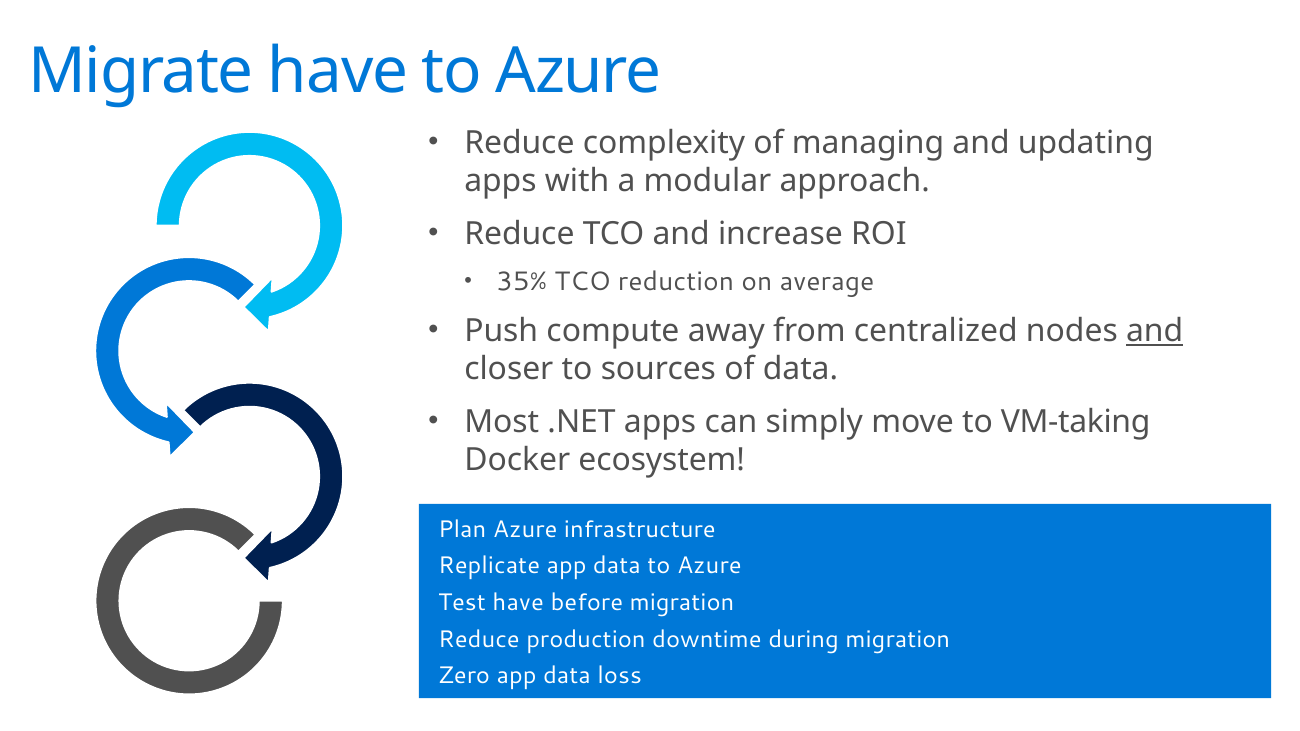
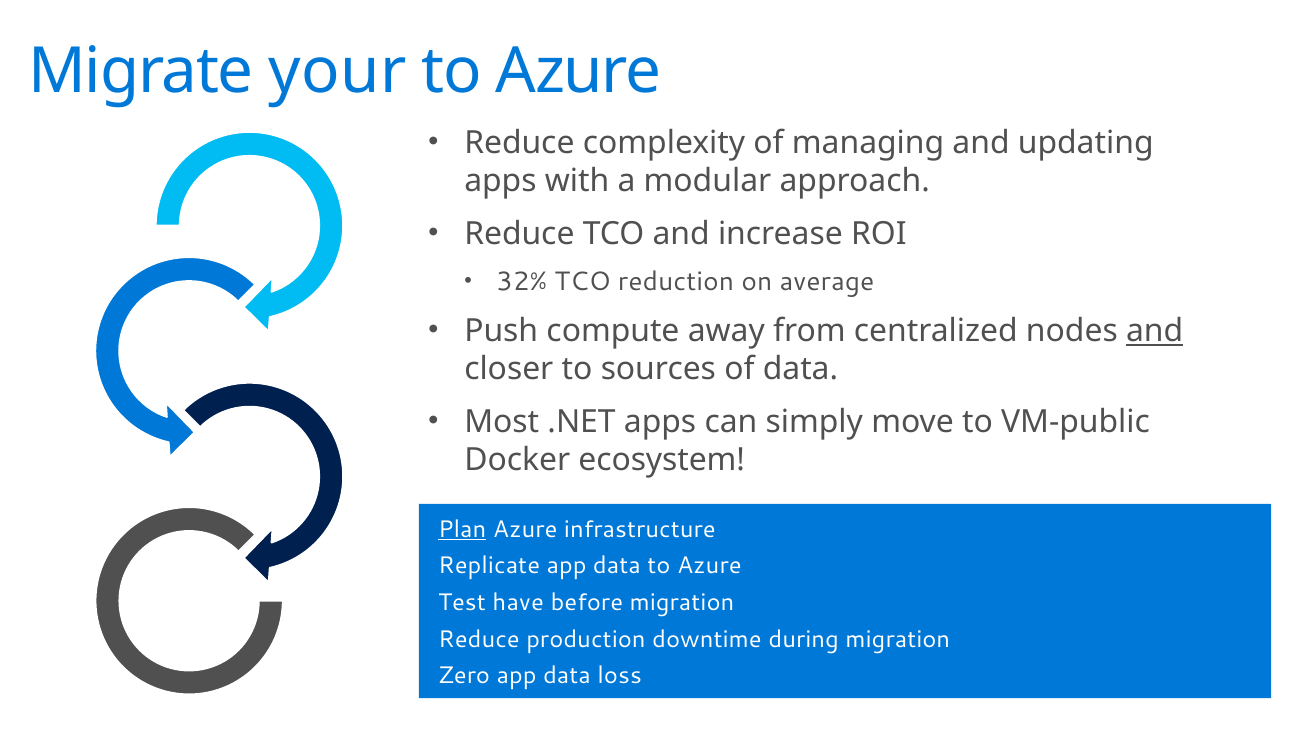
Migrate have: have -> your (337, 71)
35%: 35% -> 32% (522, 282)
VM-taking: VM-taking -> VM-public (1075, 422)
Plan underline: none -> present (462, 529)
